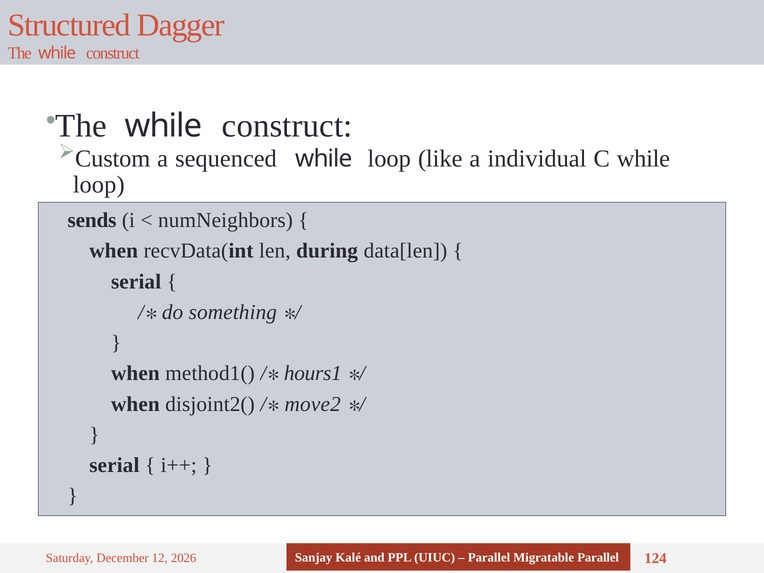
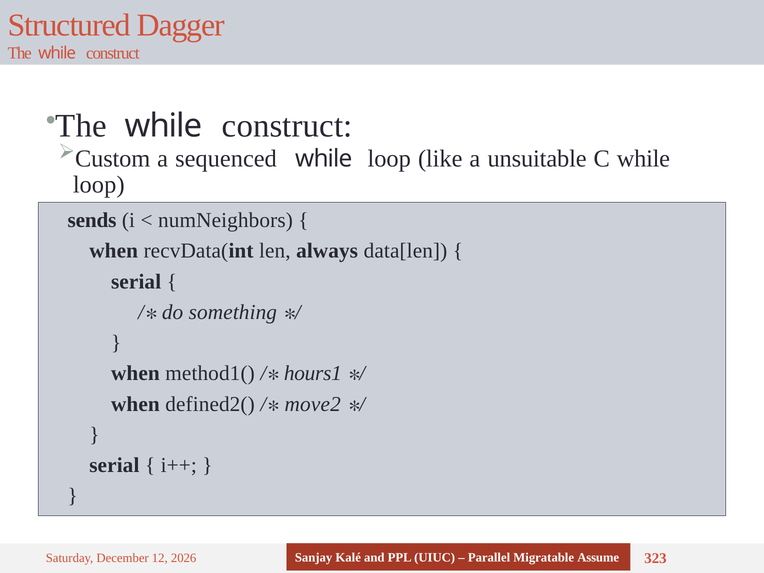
individual: individual -> unsuitable (537, 159)
during: during -> always (327, 251)
disjoint2(: disjoint2( -> defined2( (210, 404)
Migratable Parallel: Parallel -> Assume (598, 558)
124: 124 -> 323 (655, 558)
